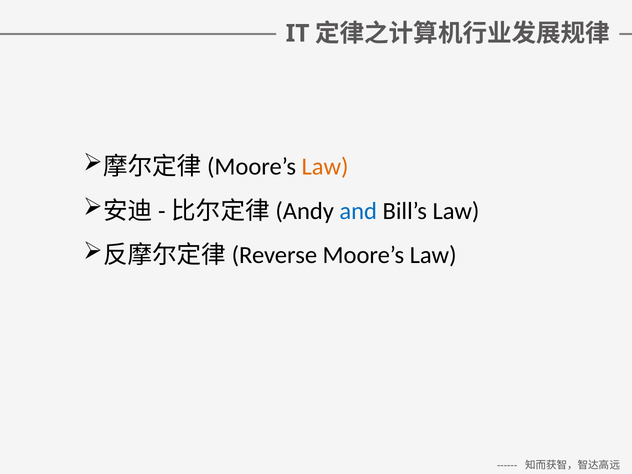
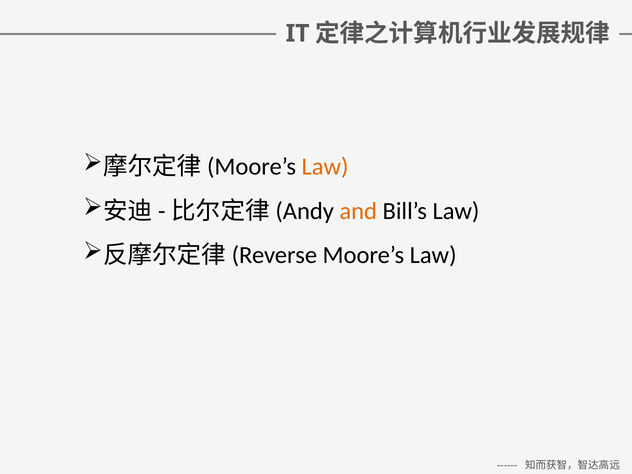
and colour: blue -> orange (358, 211)
